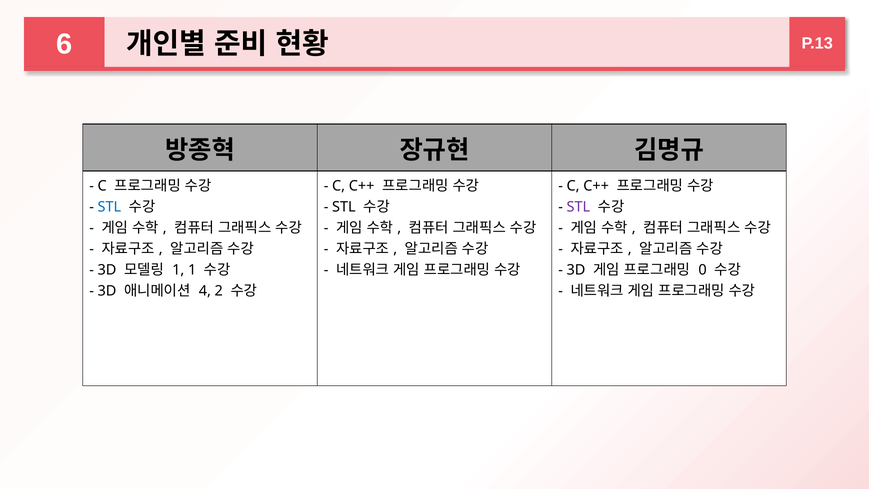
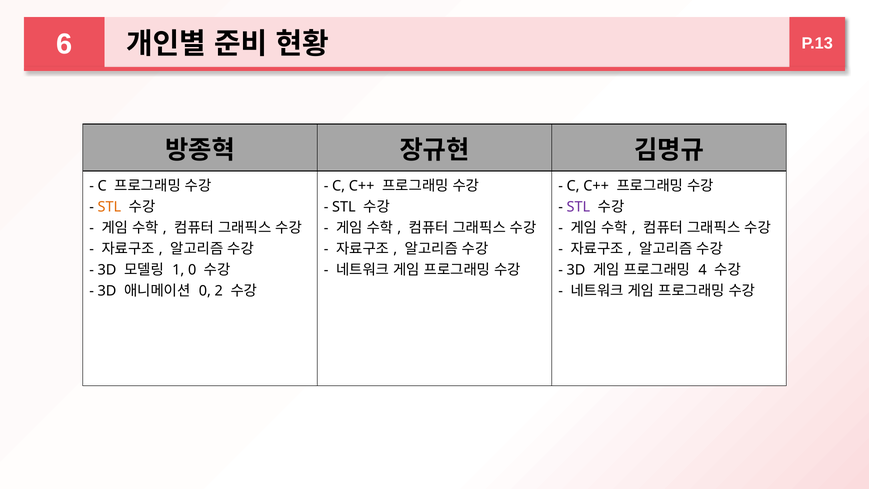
STL colour: blue -> orange (109, 207)
1 1: 1 -> 0 (192, 270)
0: 0 -> 4 (703, 270)
4: 4 -> 0 (205, 291)
